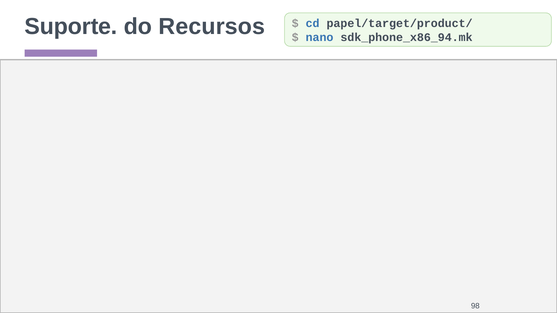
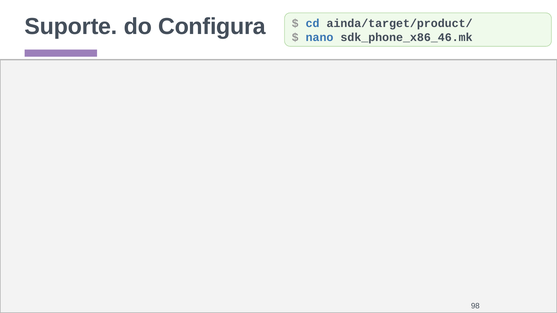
Recursos: Recursos -> Configura (212, 26)
papel/target/product/: papel/target/product/ -> ainda/target/product/ (400, 23)
sdk_phone_x86_94.mk: sdk_phone_x86_94.mk -> sdk_phone_x86_46.mk (407, 37)
